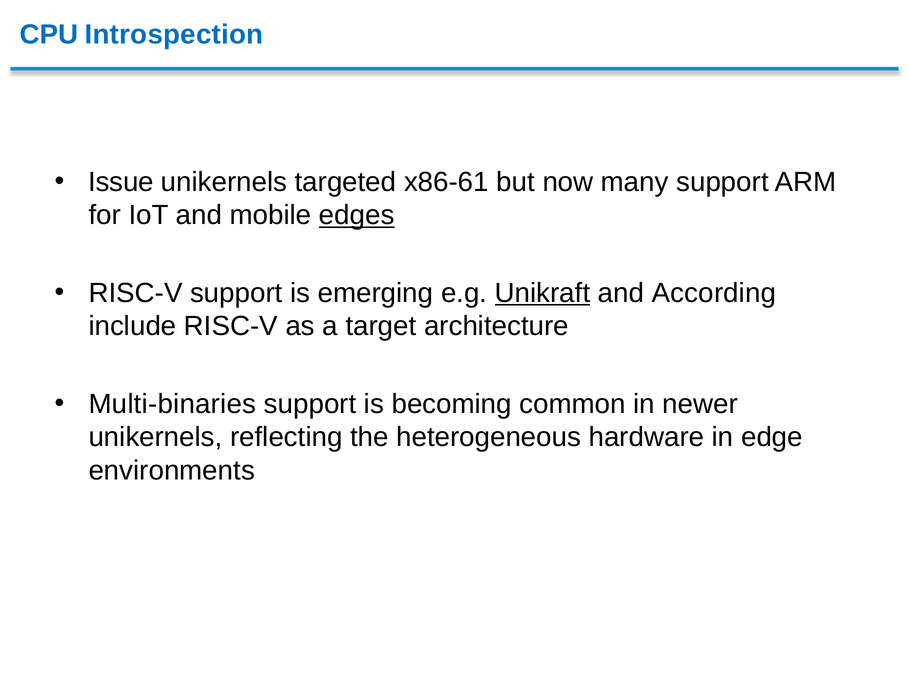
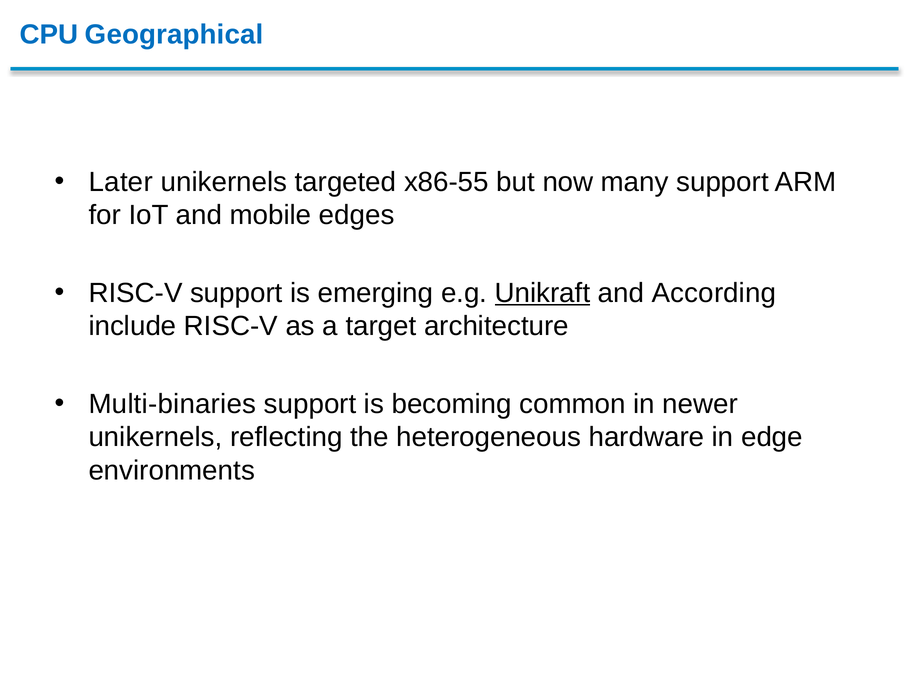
Introspection: Introspection -> Geographical (174, 35)
Issue: Issue -> Later (121, 182)
x86-61: x86-61 -> x86-55 (446, 182)
edges underline: present -> none (357, 216)
